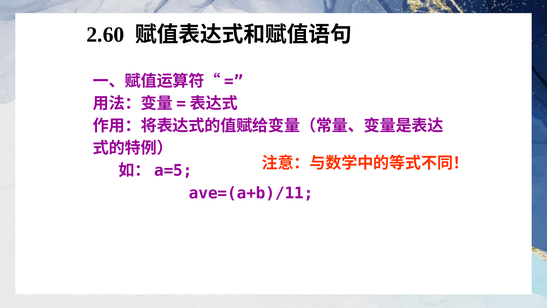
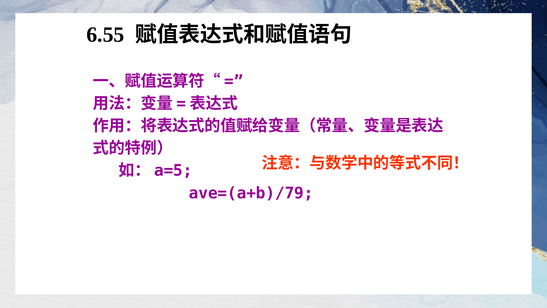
2.60: 2.60 -> 6.55 (105, 35)
ave=(a+b)/11: ave=(a+b)/11 -> ave=(a+b)/79 (251, 193)
